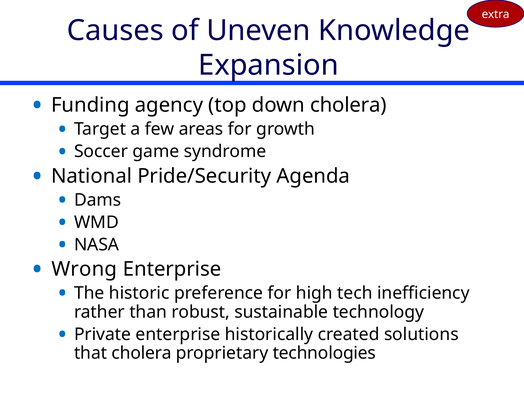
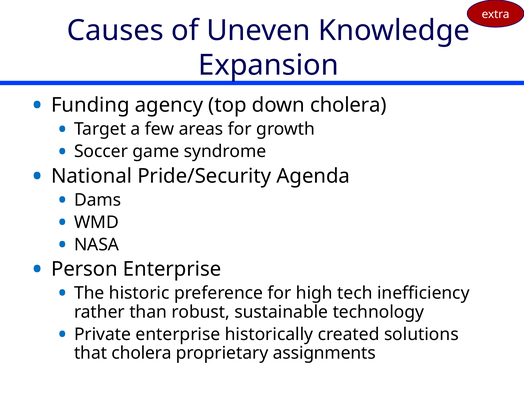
Wrong: Wrong -> Person (84, 269)
technologies: technologies -> assignments (324, 353)
